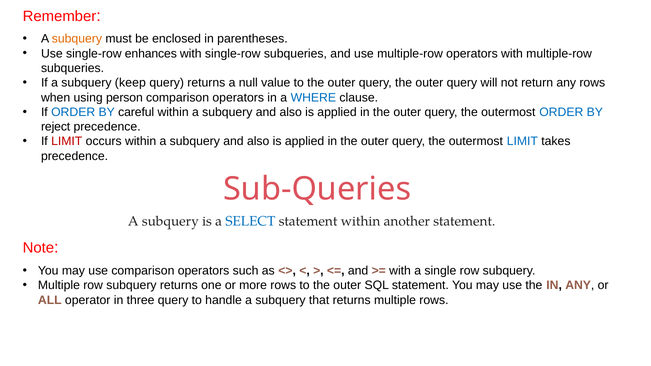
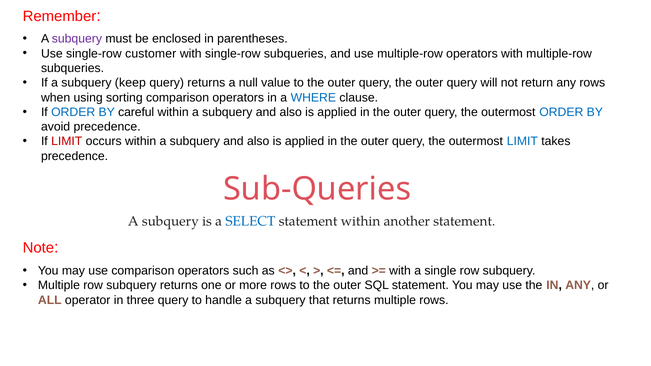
subquery colour: orange -> purple (77, 39)
enhances: enhances -> customer (151, 54)
person: person -> sorting (124, 98)
reject: reject -> avoid (56, 127)
